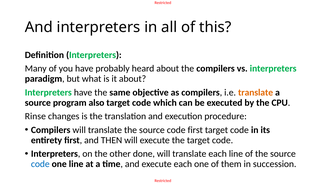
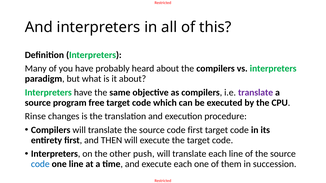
translate colour: orange -> purple (256, 93)
also: also -> free (96, 103)
done: done -> push (144, 154)
